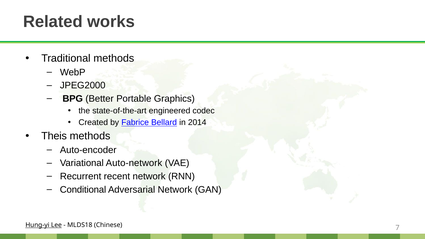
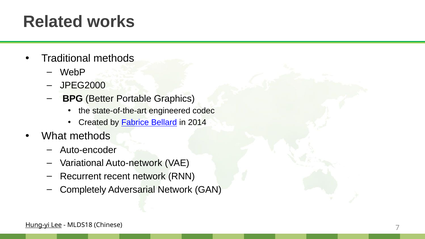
Theis: Theis -> What (54, 136)
Conditional: Conditional -> Completely (83, 190)
